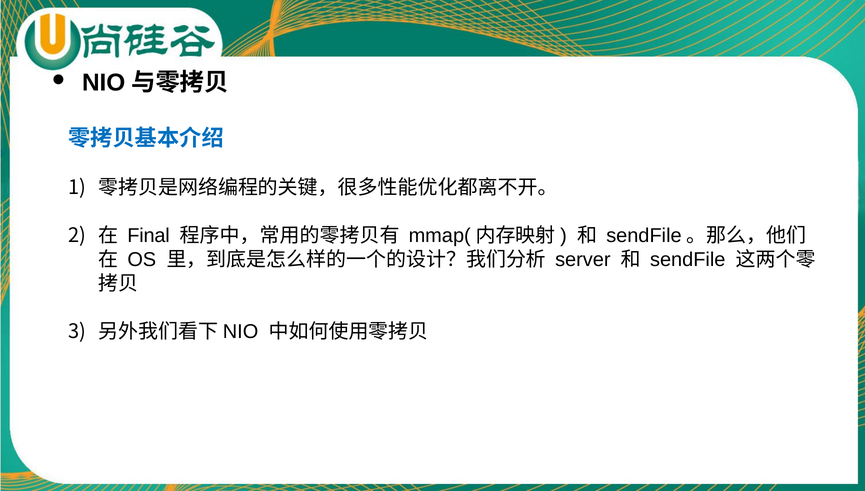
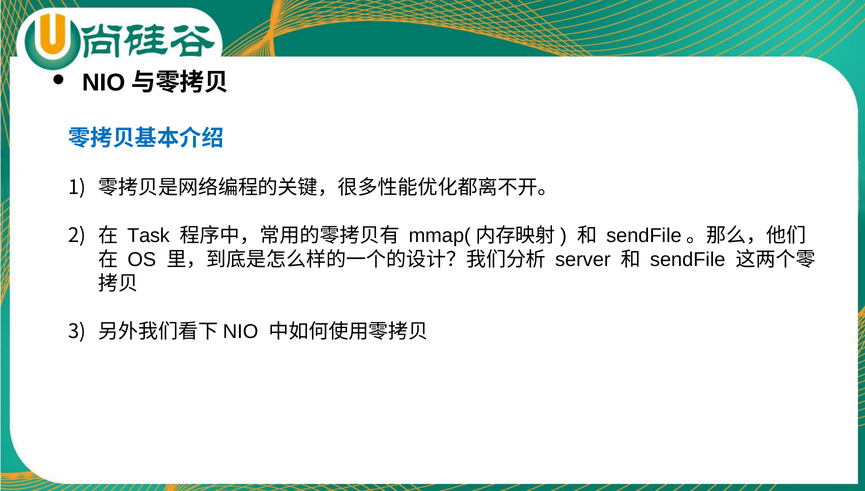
Final: Final -> Task (149, 235)
